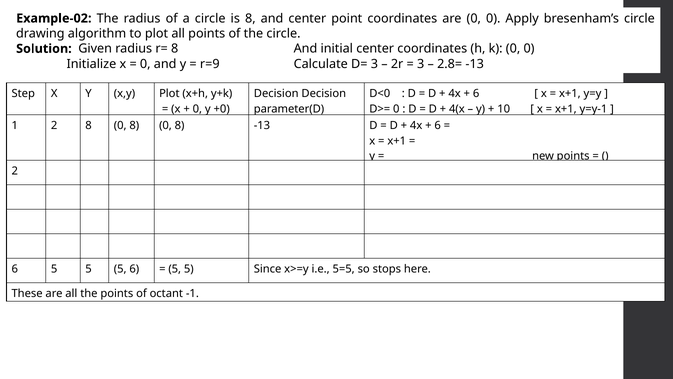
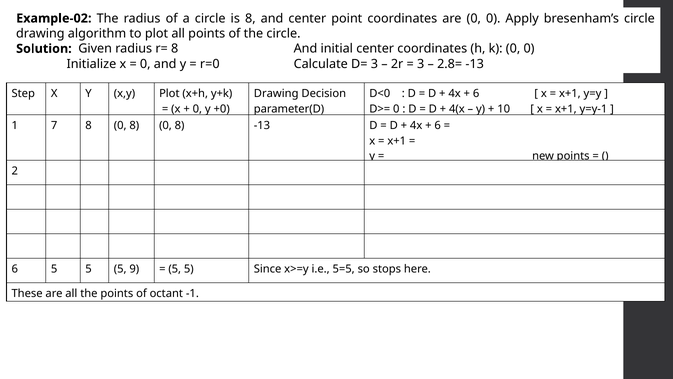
r=9: r=9 -> r=0 (210, 64)
Decision: Decision -> Drawing (276, 94)
1 2: 2 -> 7 (54, 125)
5 6: 6 -> 9 (134, 269)
